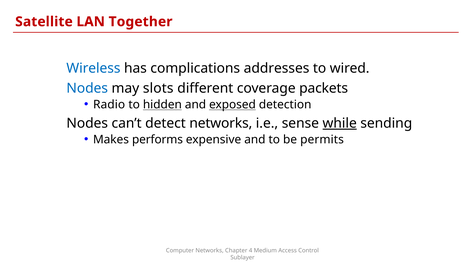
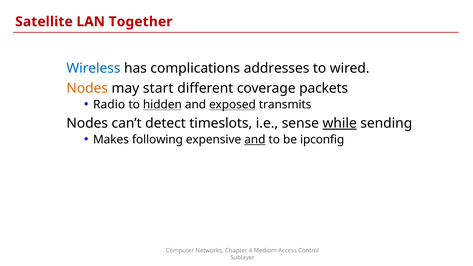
Nodes colour: blue -> orange (87, 88)
slots: slots -> start (158, 88)
detection: detection -> transmits (285, 105)
detect networks: networks -> timeslots (221, 123)
performs: performs -> following (157, 140)
and underline: none -> present (255, 140)
permits: permits -> ipconfig (322, 140)
